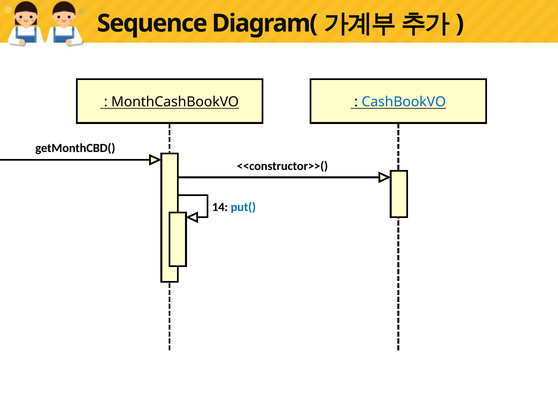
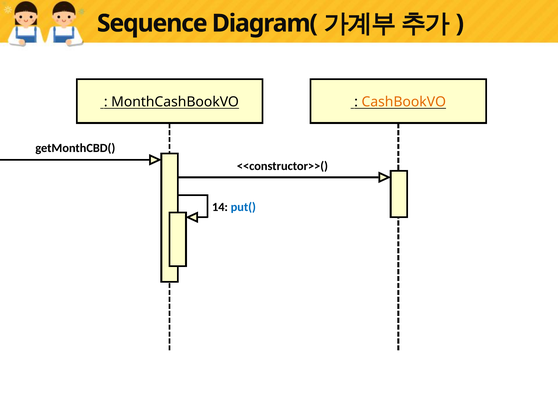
CashBookVO colour: blue -> orange (404, 102)
